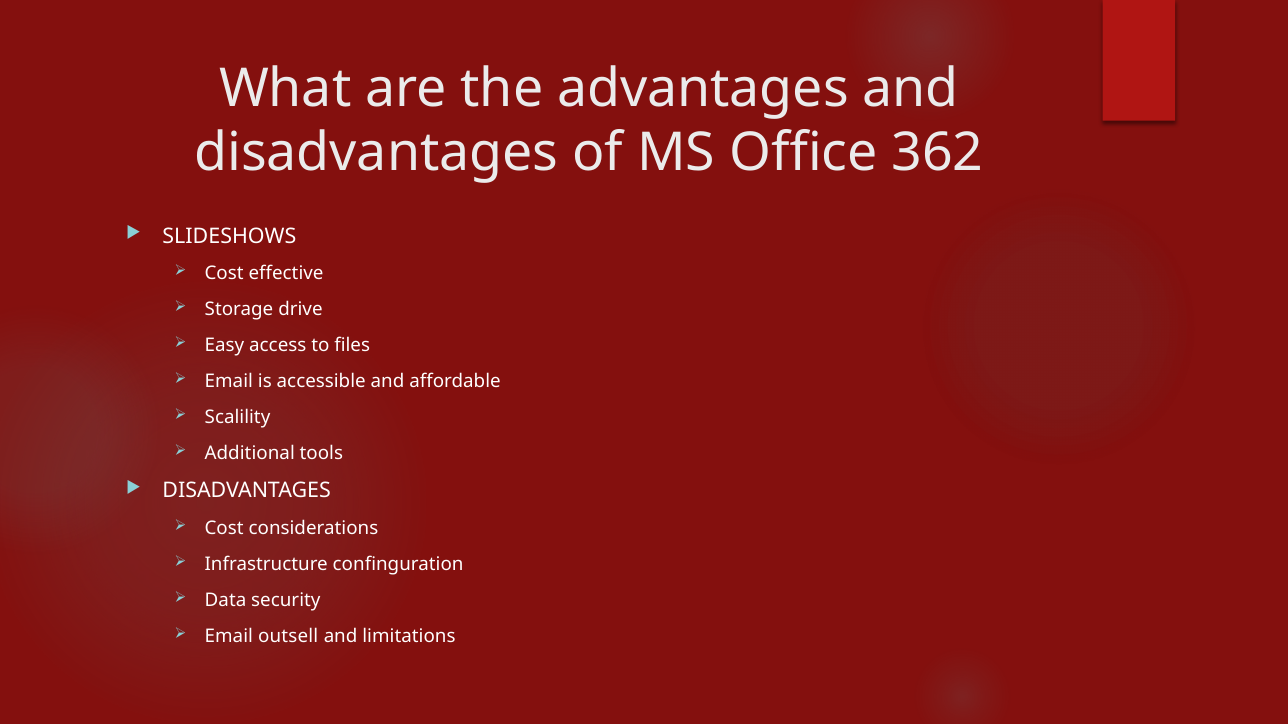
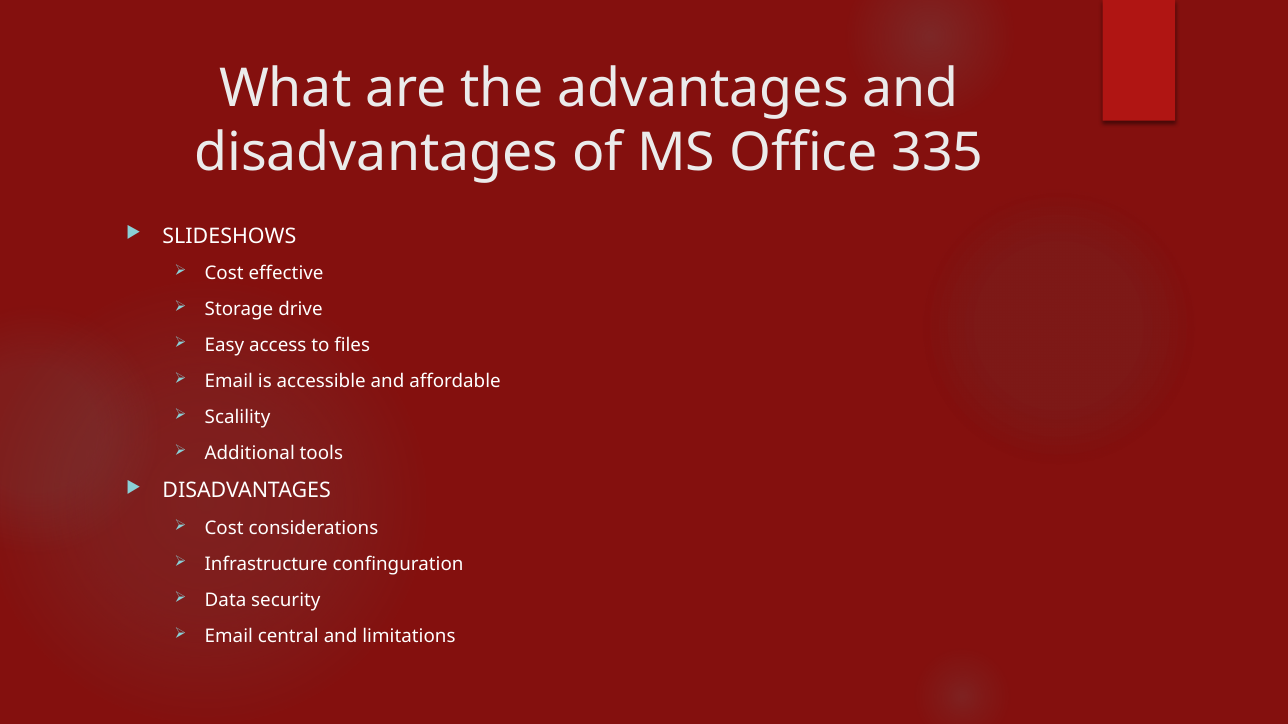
362: 362 -> 335 (938, 153)
outsell: outsell -> central (288, 636)
